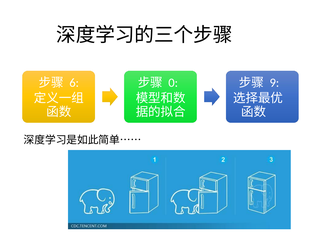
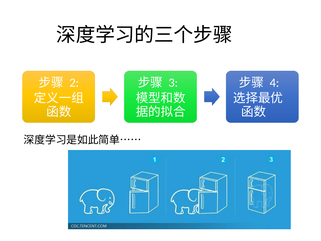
6: 6 -> 2 (74, 83)
0: 0 -> 3 (173, 83)
9: 9 -> 4 (274, 83)
